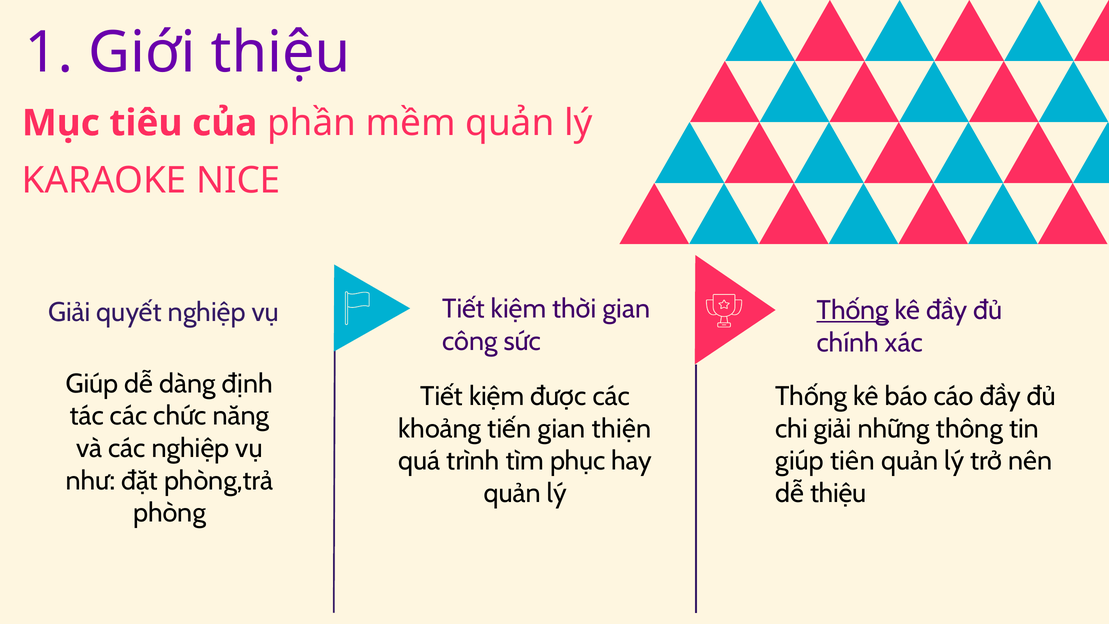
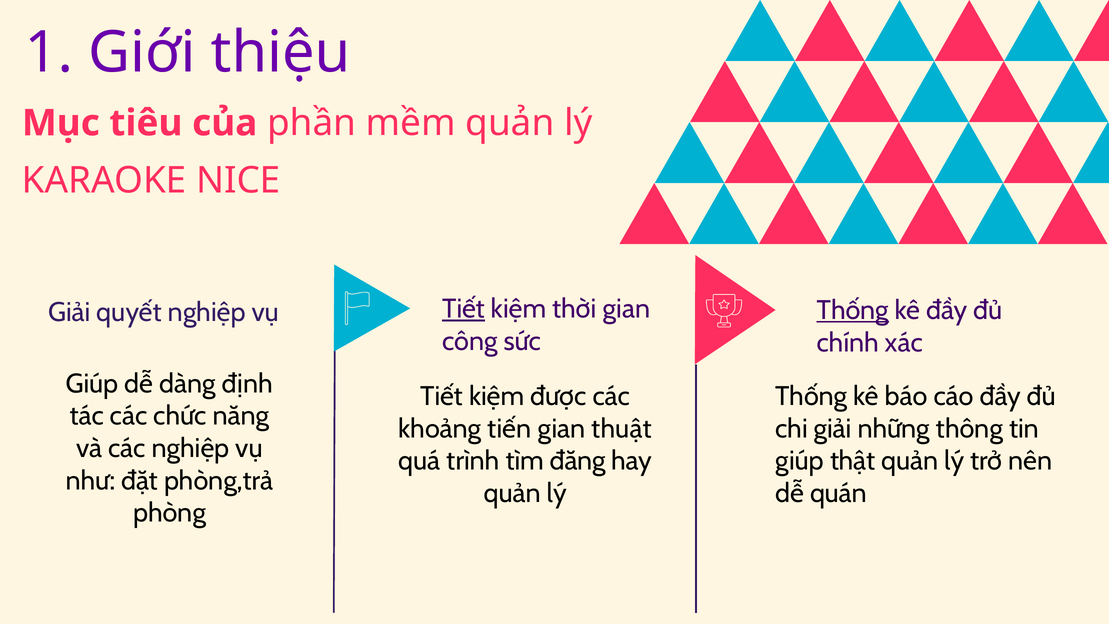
Tiết underline: none -> present (464, 309)
thiện: thiện -> thuật (622, 429)
phục: phục -> đăng (578, 461)
tiên: tiên -> thật (853, 461)
thiệu: thiệu -> quán (838, 493)
